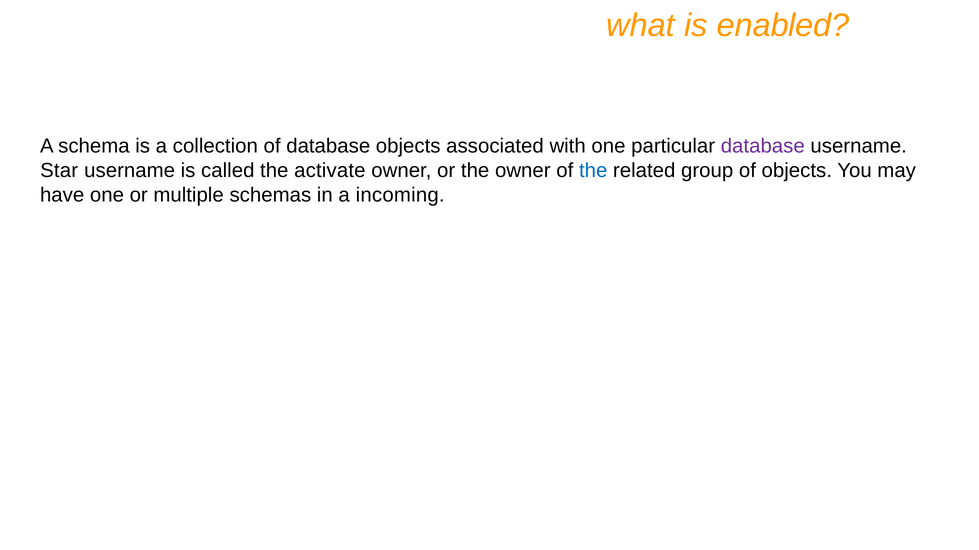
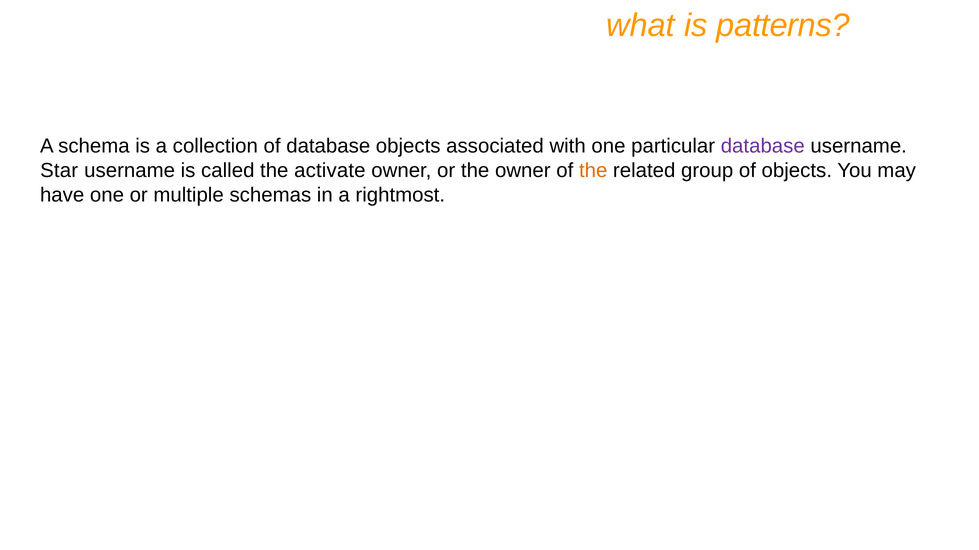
enabled: enabled -> patterns (783, 25)
the colour: blue -> orange (593, 171)
incoming: incoming -> rightmost (400, 195)
